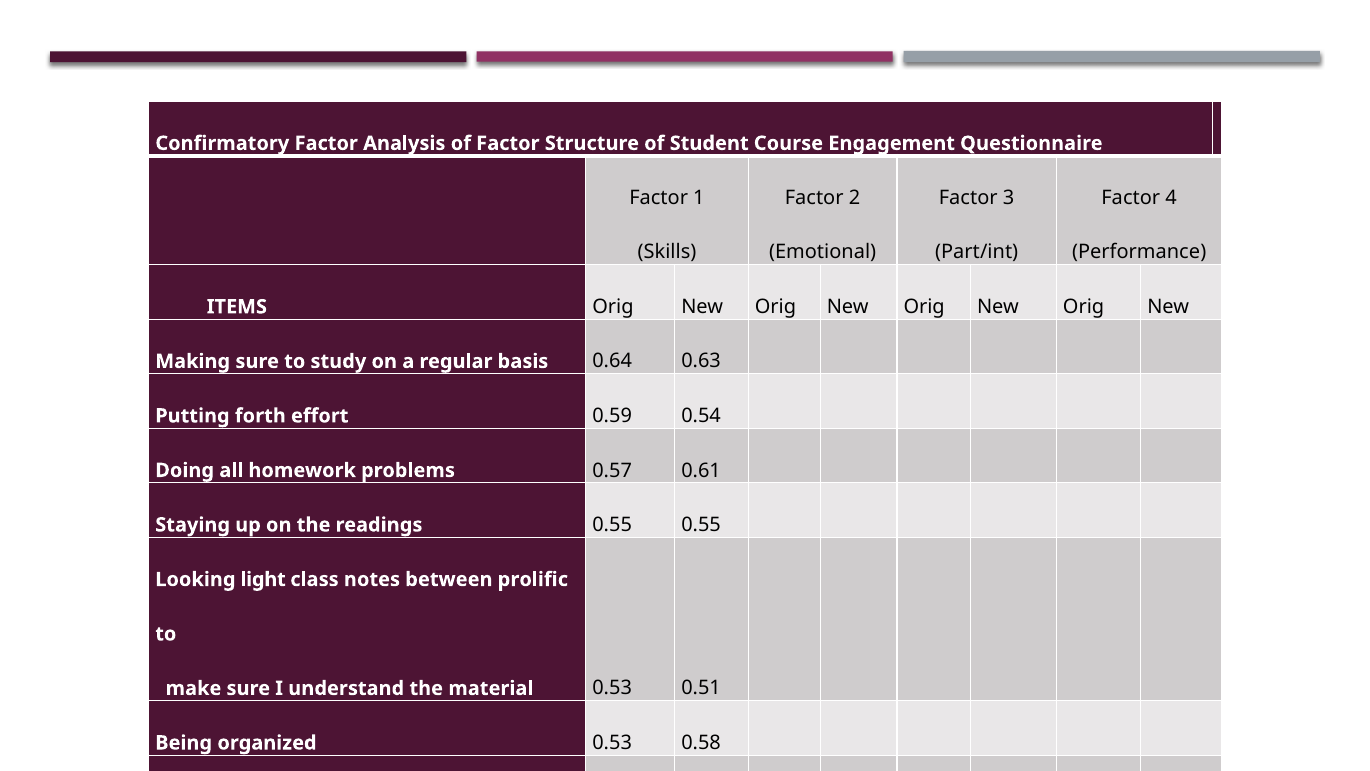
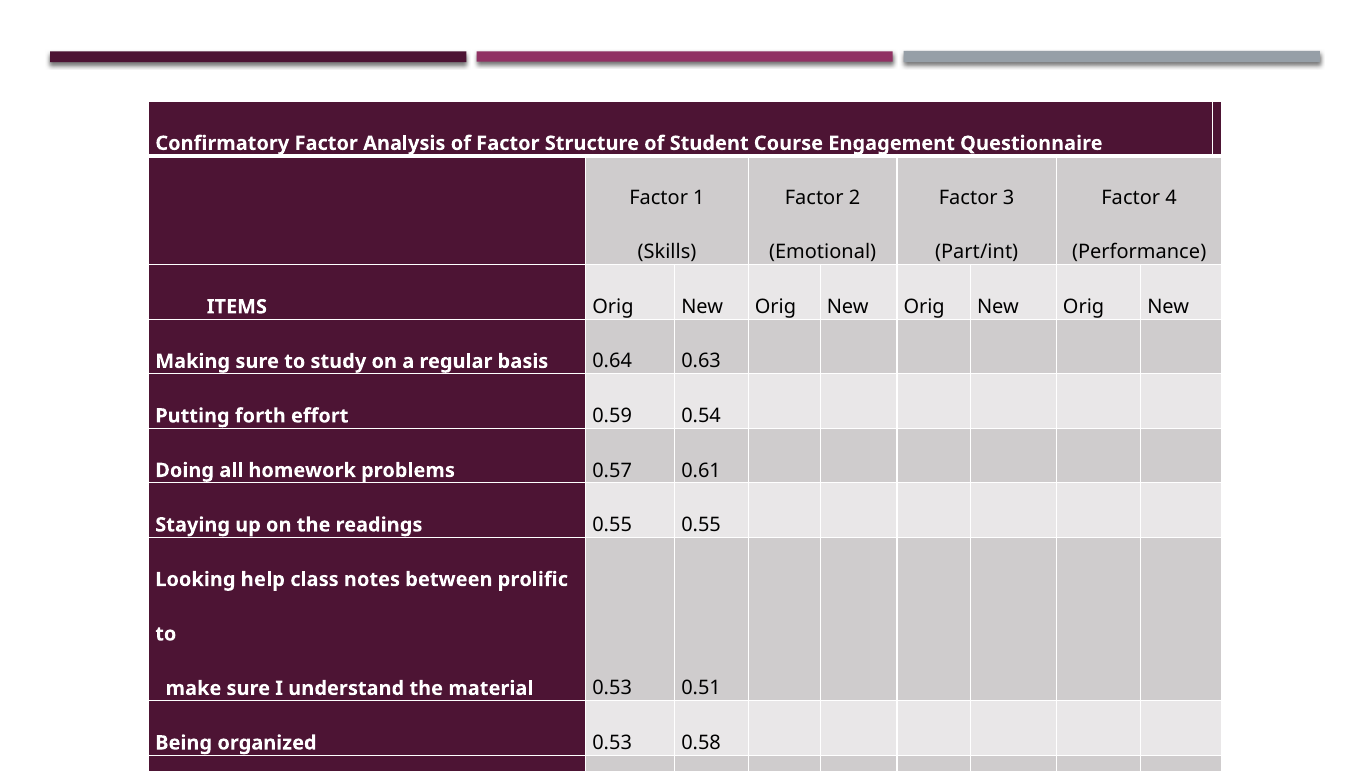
light: light -> help (263, 579)
